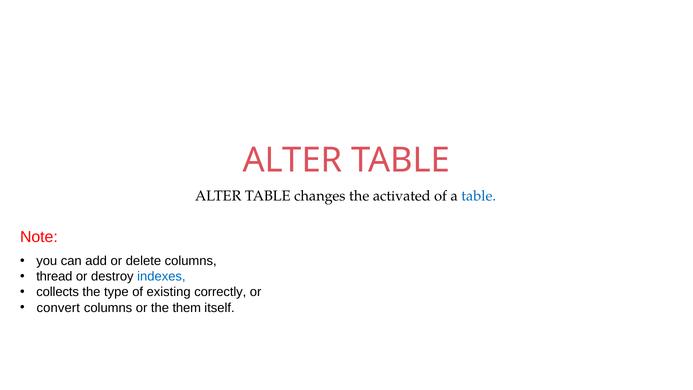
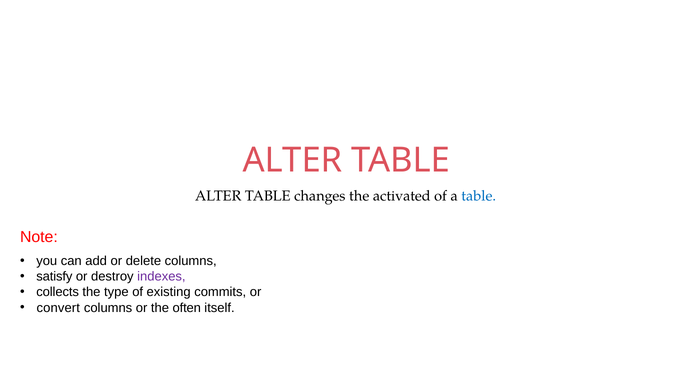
thread: thread -> satisfy (54, 276)
indexes colour: blue -> purple (161, 276)
correctly: correctly -> commits (220, 292)
them: them -> often (187, 308)
